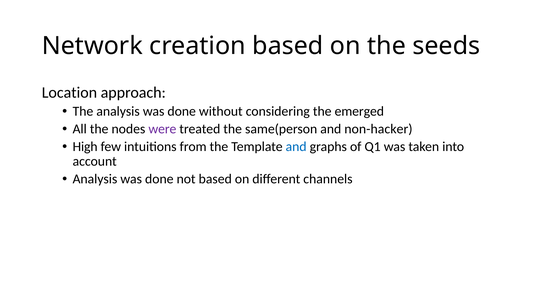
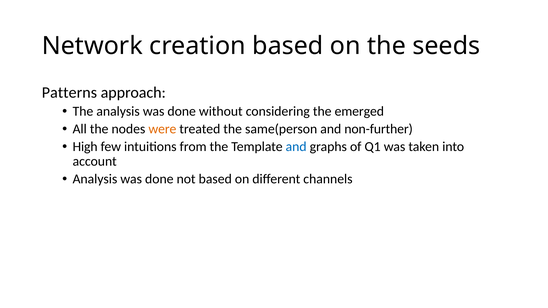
Location: Location -> Patterns (69, 93)
were colour: purple -> orange (162, 129)
non-hacker: non-hacker -> non-further (379, 129)
